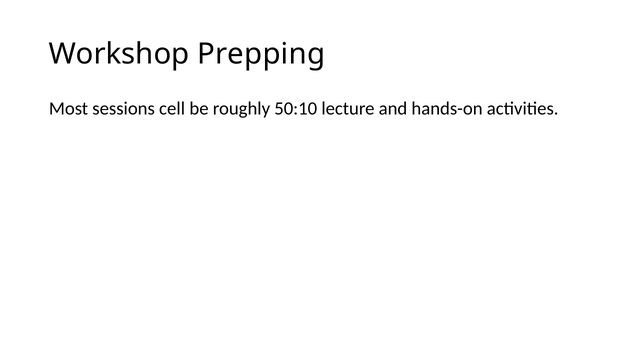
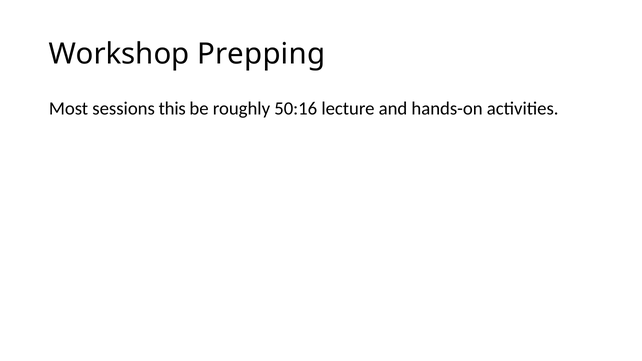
cell: cell -> this (172, 109)
50:10: 50:10 -> 50:16 (296, 109)
